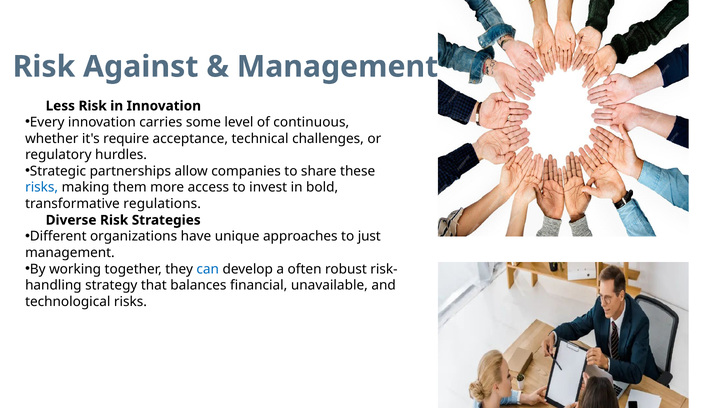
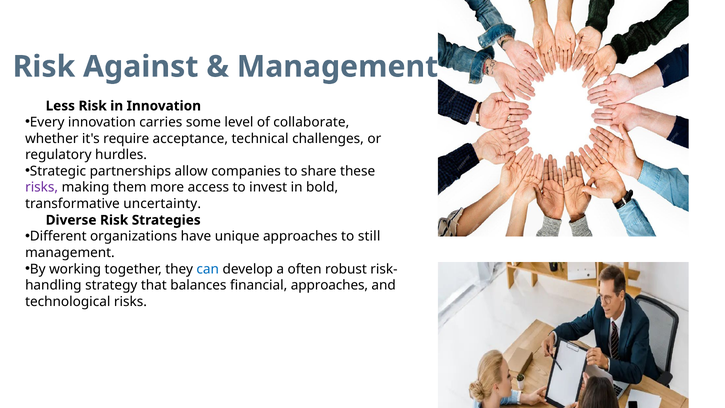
continuous: continuous -> collaborate (311, 122)
risks colour: blue -> purple (42, 187)
regulations: regulations -> uncertainty (162, 204)
just: just -> still (369, 236)
financial unavailable: unavailable -> approaches (329, 285)
